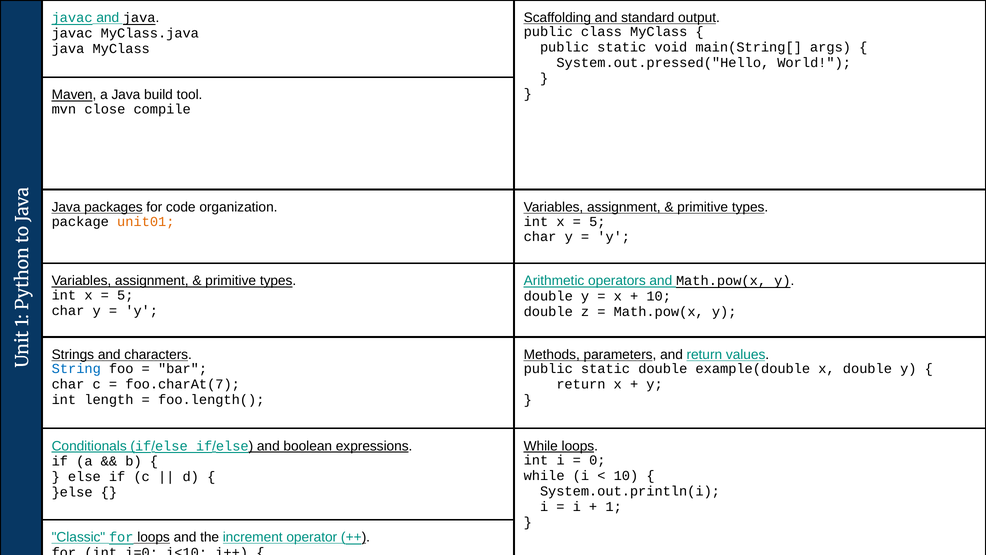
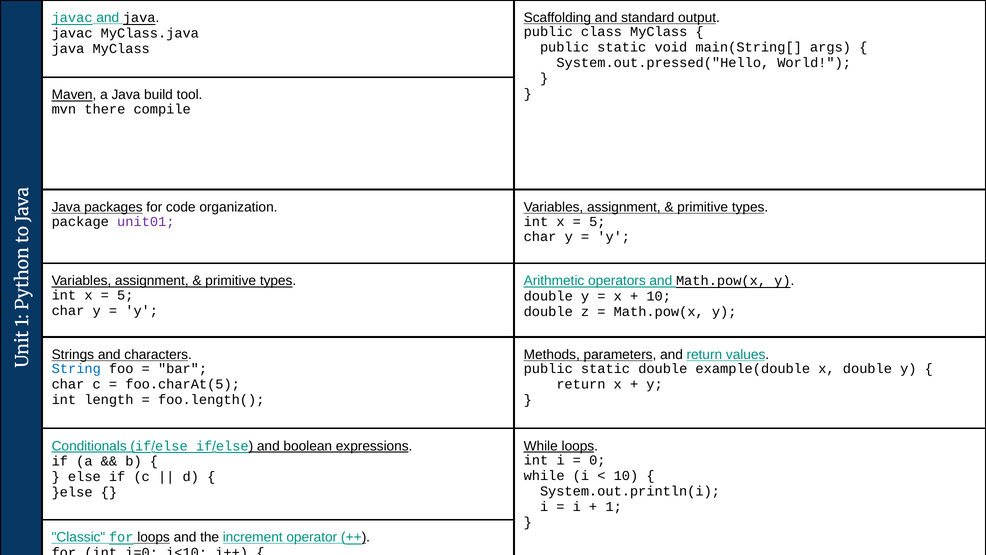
close: close -> there (105, 109)
unit01 colour: orange -> purple (146, 221)
foo.charAt(7: foo.charAt(7 -> foo.charAt(5 (183, 384)
